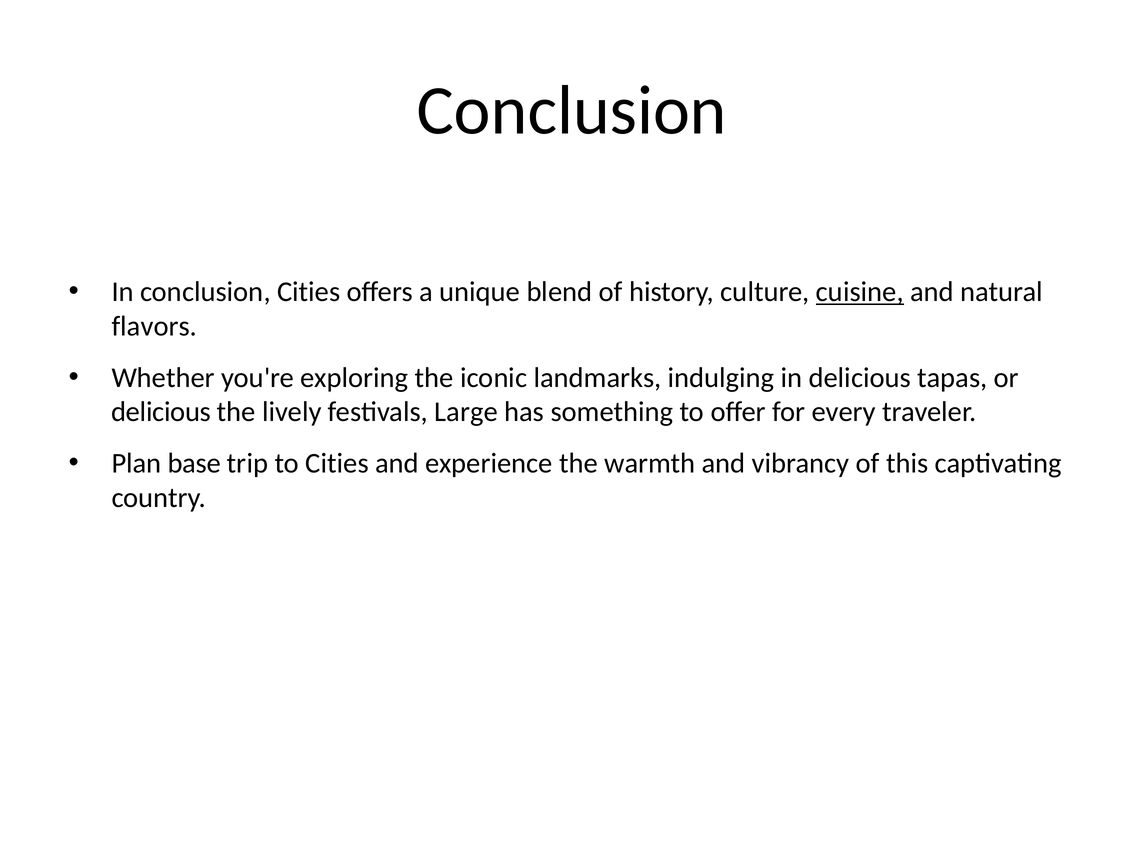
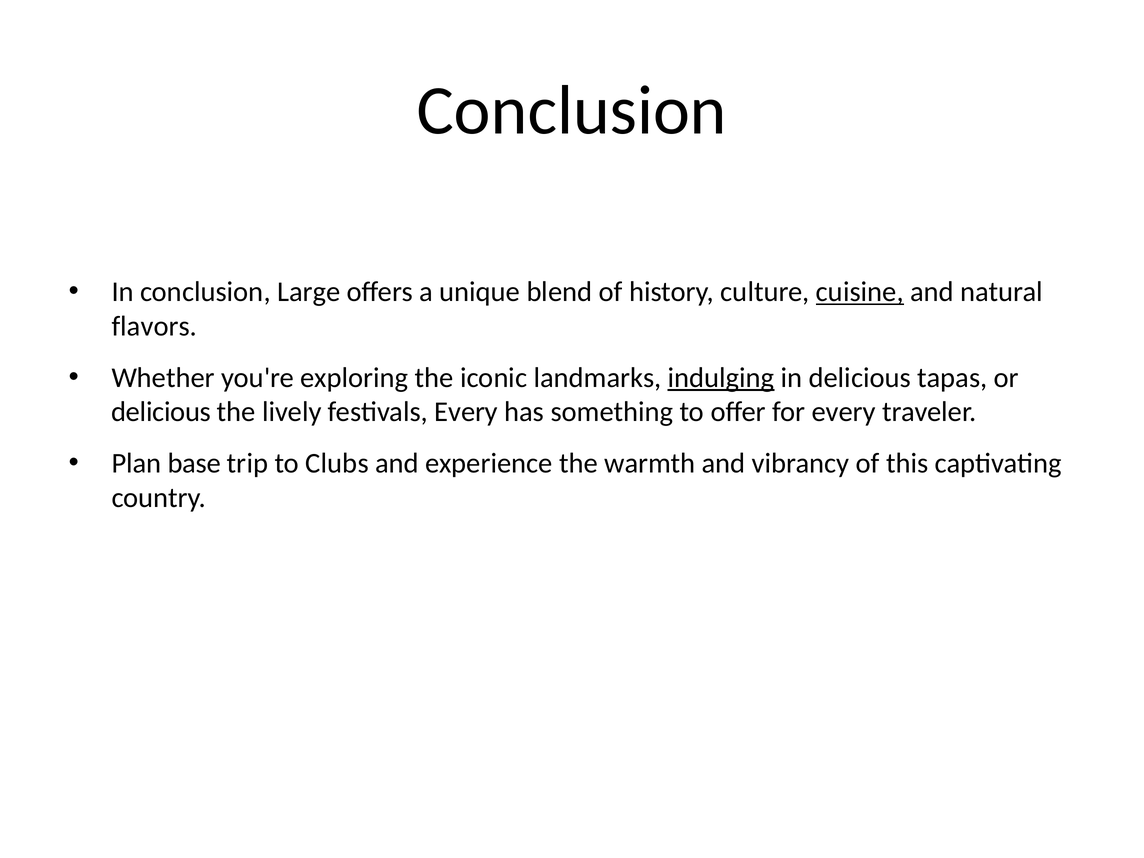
conclusion Cities: Cities -> Large (309, 292)
indulging underline: none -> present (721, 378)
festivals Large: Large -> Every (466, 412)
to Cities: Cities -> Clubs (337, 463)
